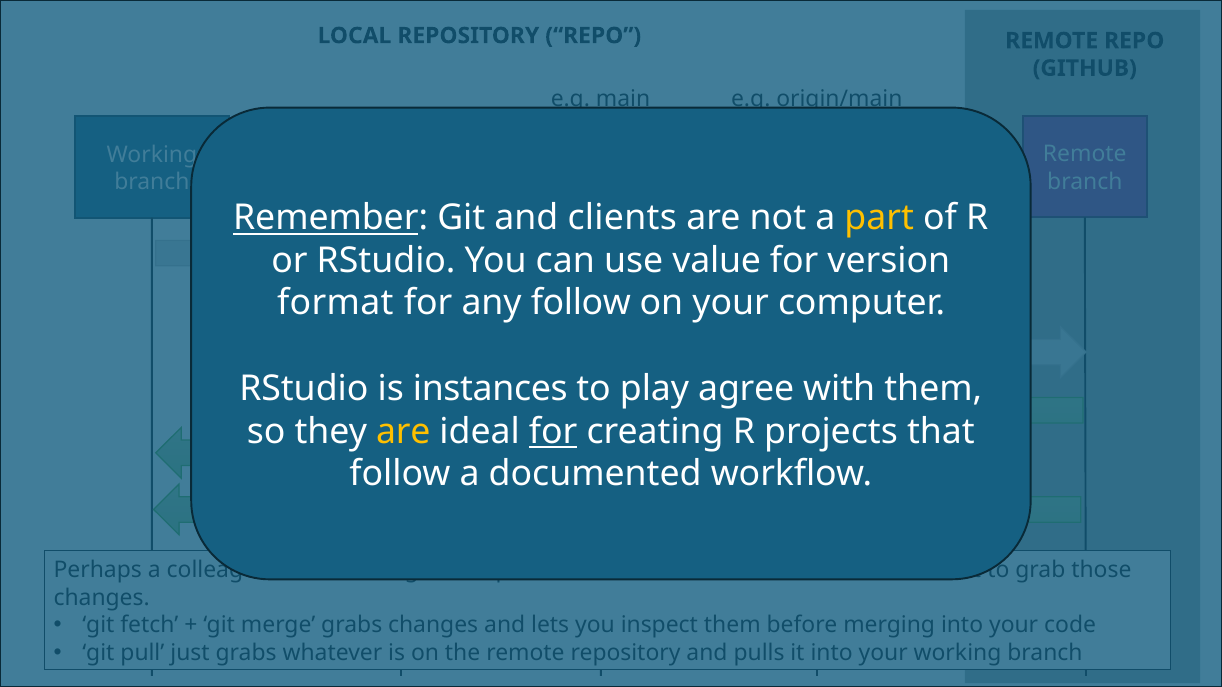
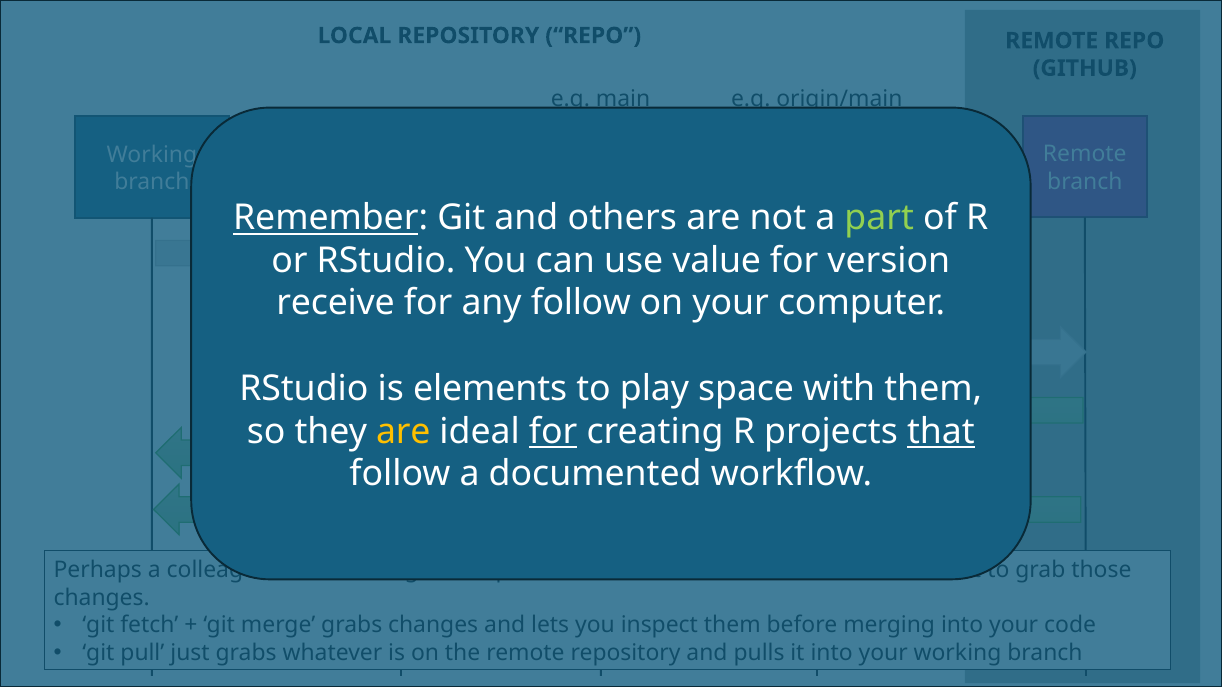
clients: clients -> others (622, 218)
part colour: yellow -> light green (879, 218)
format: format -> receive (336, 303)
instances: instances -> elements (490, 389)
agree: agree -> space (746, 389)
that underline: none -> present (941, 432)
